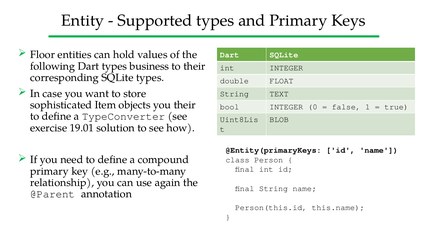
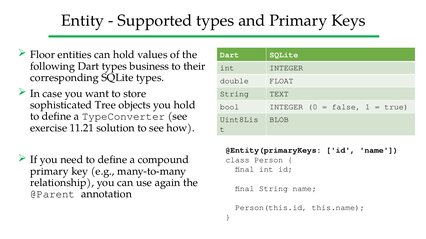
Item: Item -> Tree (105, 105)
you their: their -> hold (185, 105)
19.01: 19.01 -> 11.21 (82, 128)
